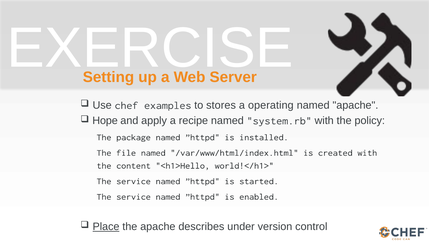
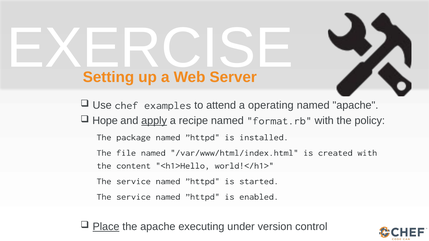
stores: stores -> attend (221, 105)
apply underline: none -> present (154, 121)
system.rb: system.rb -> format.rb (279, 121)
describes: describes -> executing (201, 227)
